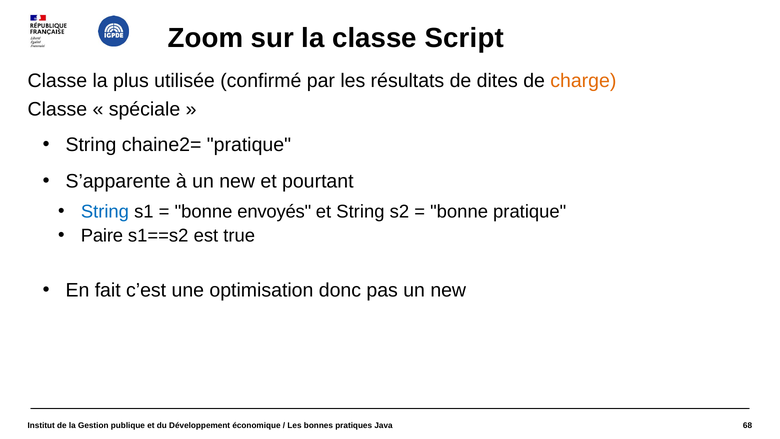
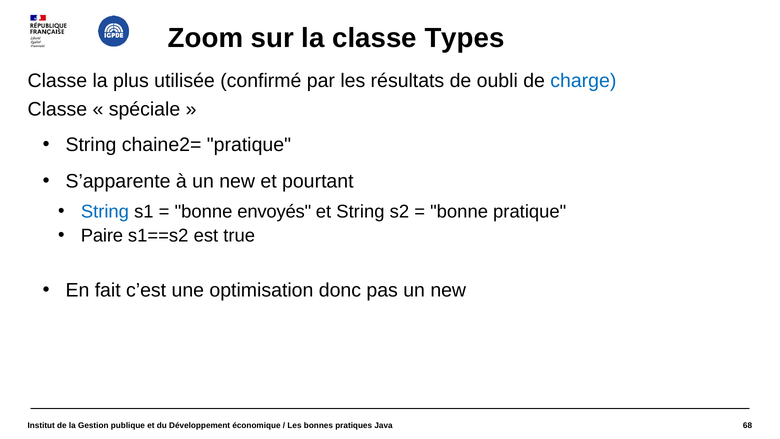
Script: Script -> Types (464, 38)
dites: dites -> oubli (497, 81)
charge colour: orange -> blue (583, 81)
